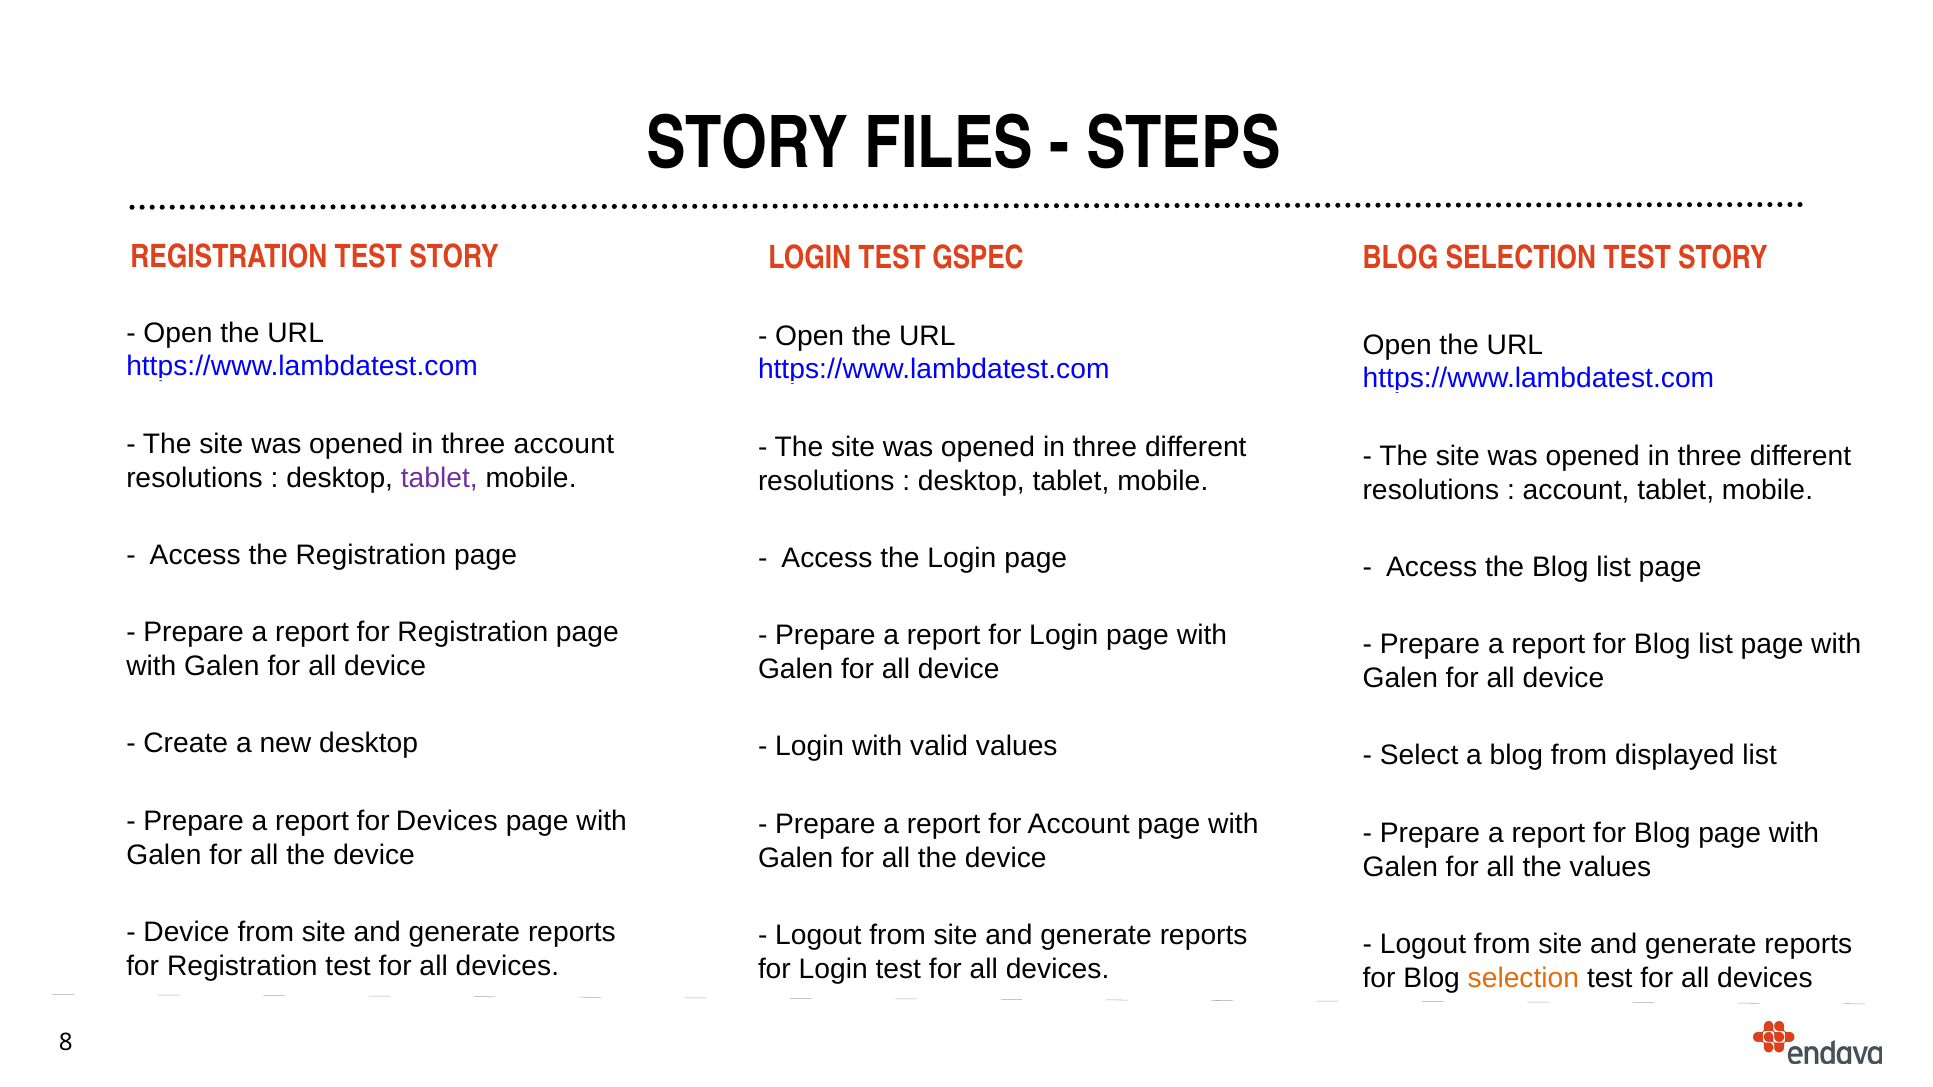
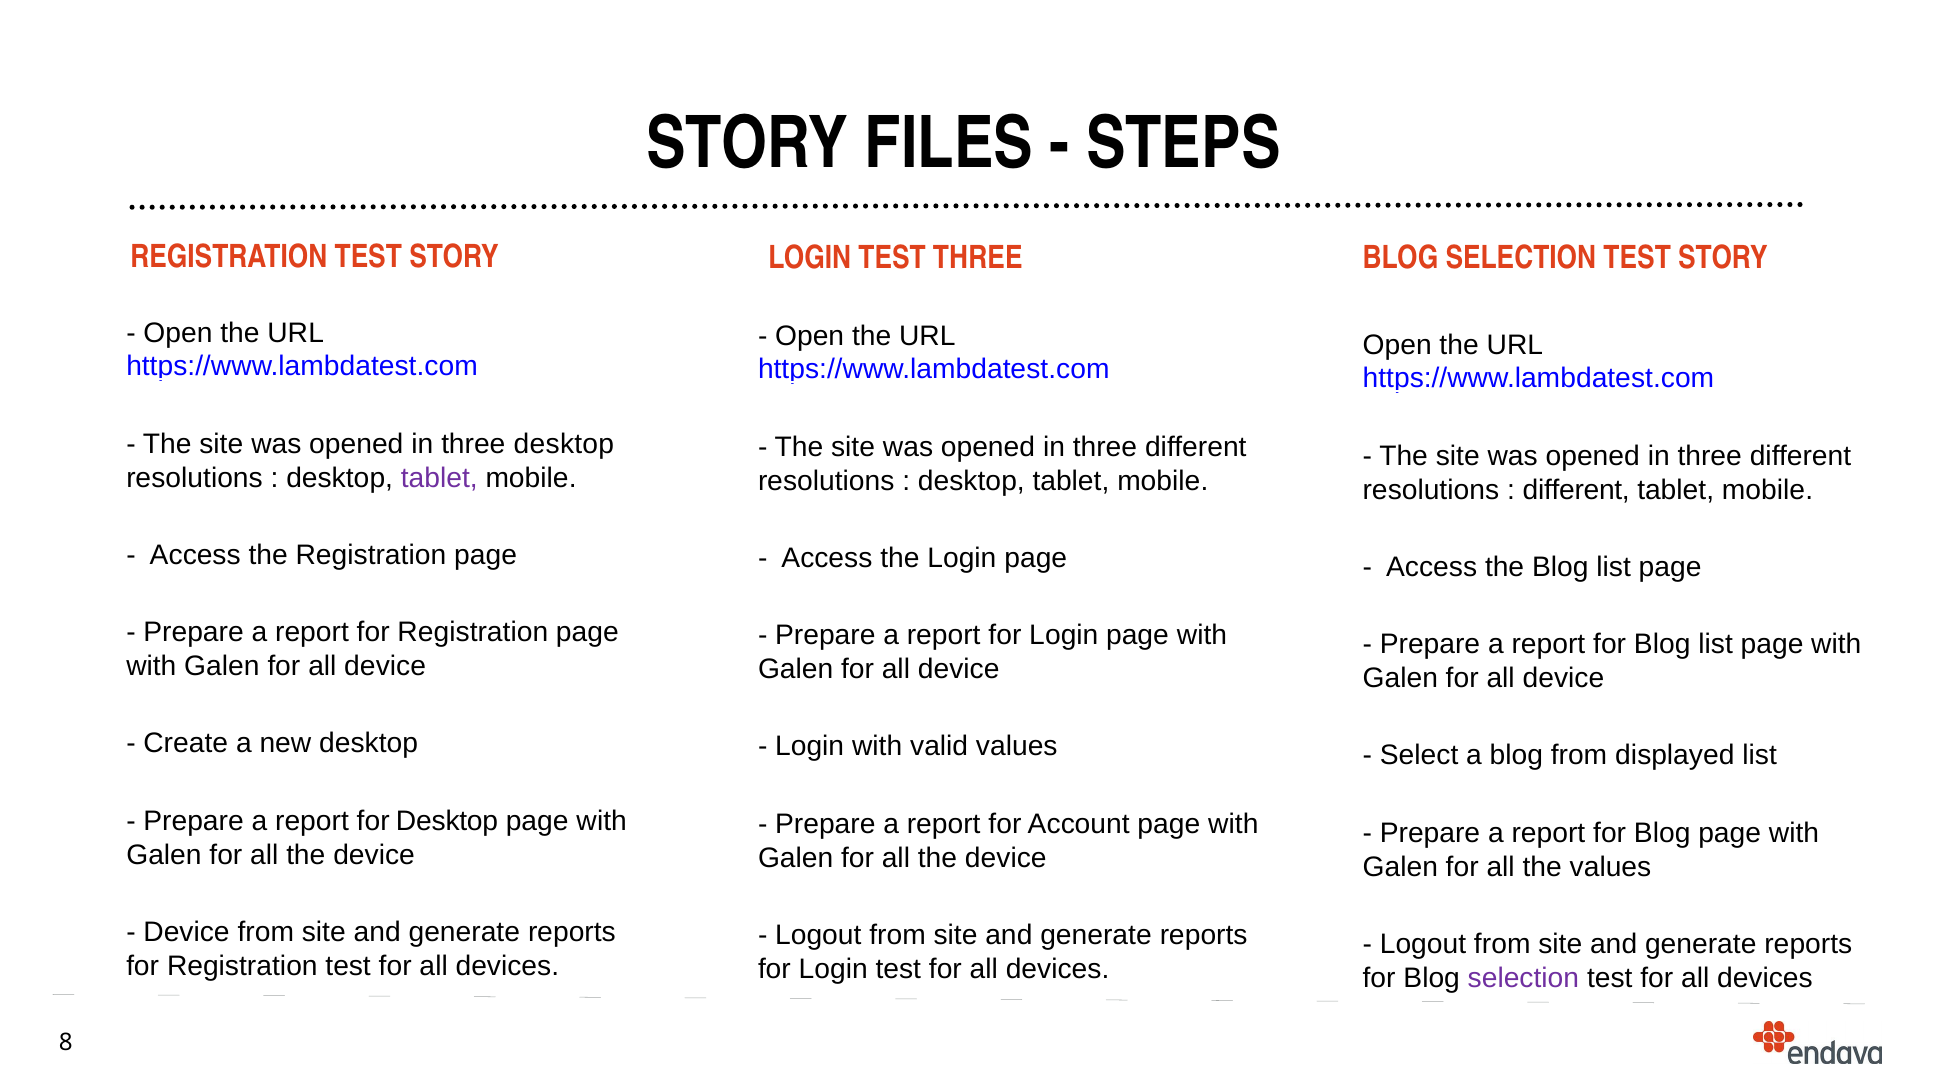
TEST GSPEC: GSPEC -> THREE (978, 258)
three account: account -> desktop (564, 444)
account: account -> different (1576, 490)
for Devices: Devices -> Desktop (447, 821)
selection colour: orange -> purple (1523, 978)
